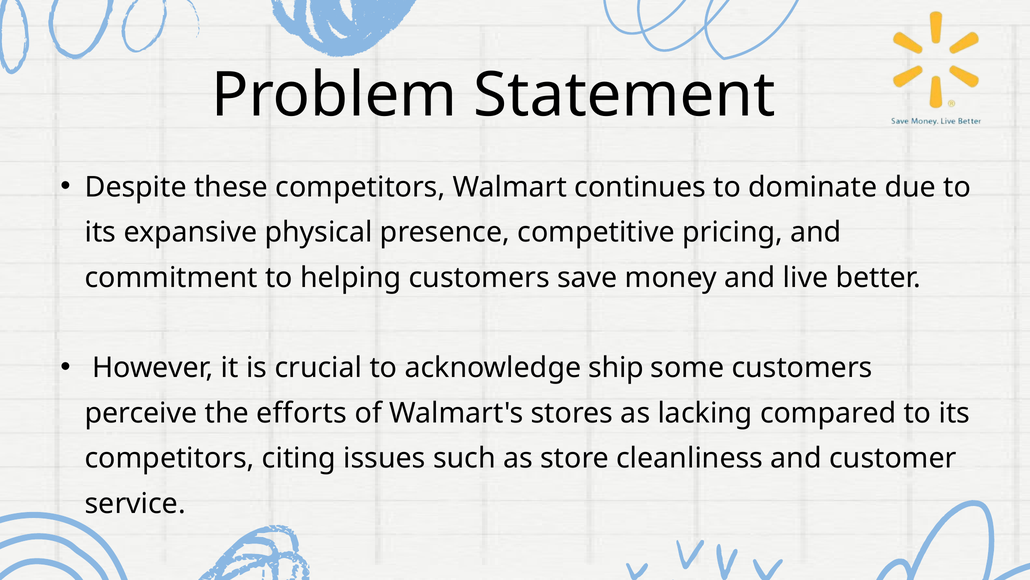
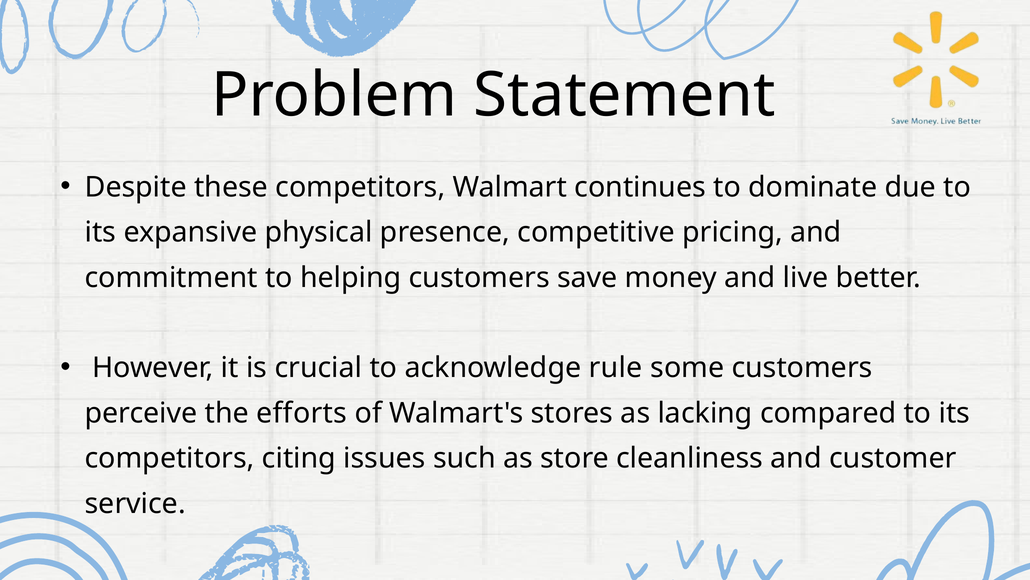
ship: ship -> rule (616, 368)
